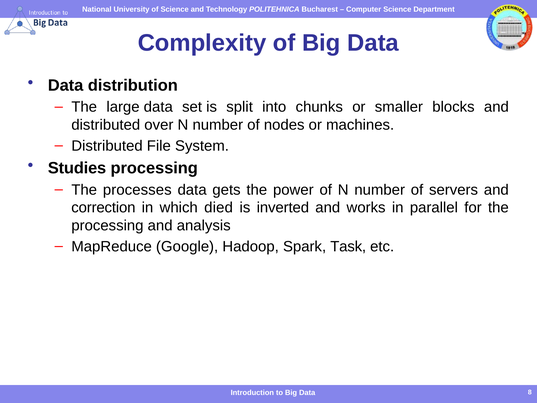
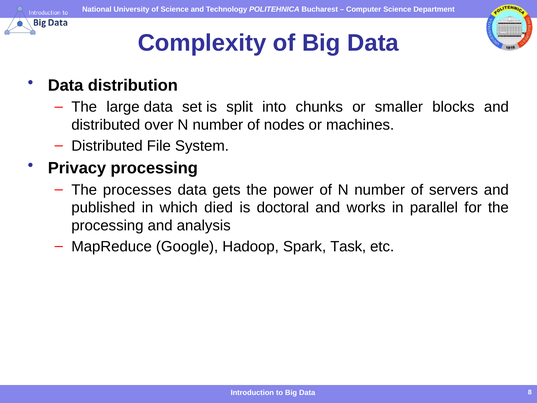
Studies: Studies -> Privacy (77, 168)
correction: correction -> published (103, 208)
inverted: inverted -> doctoral (283, 208)
